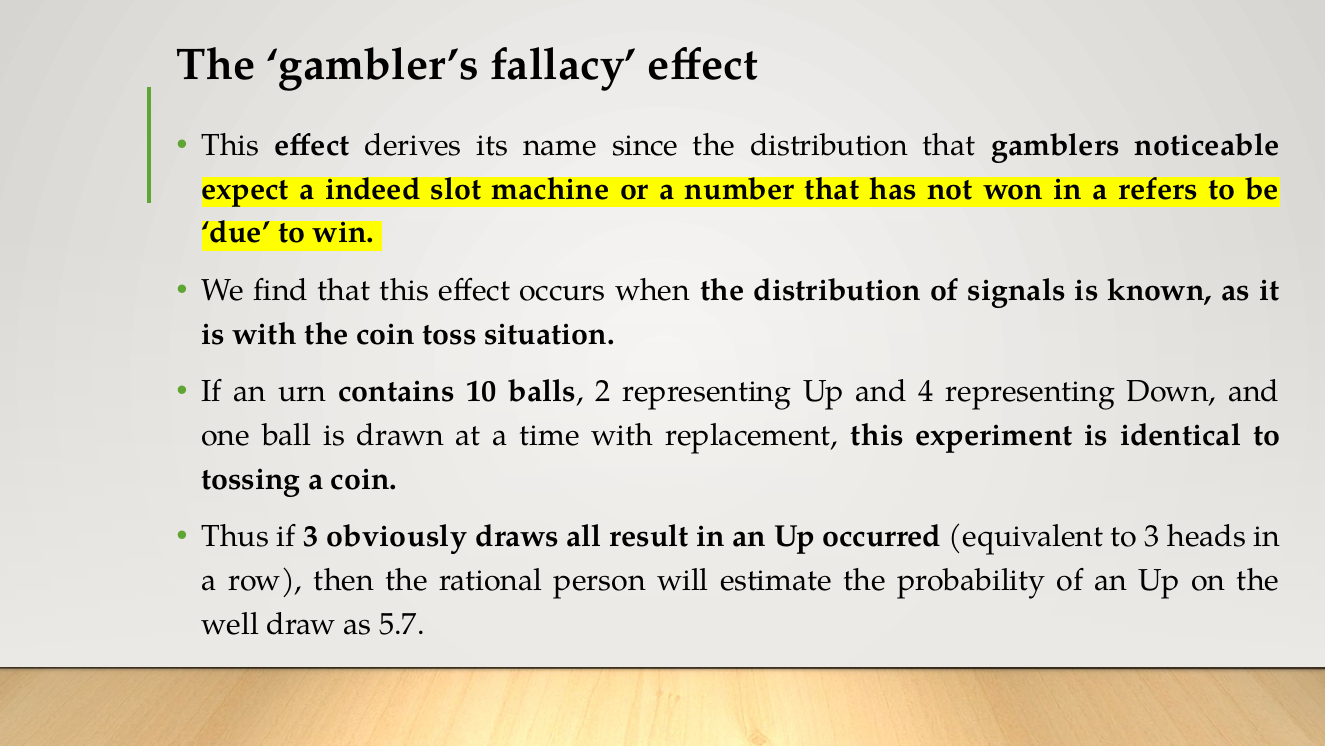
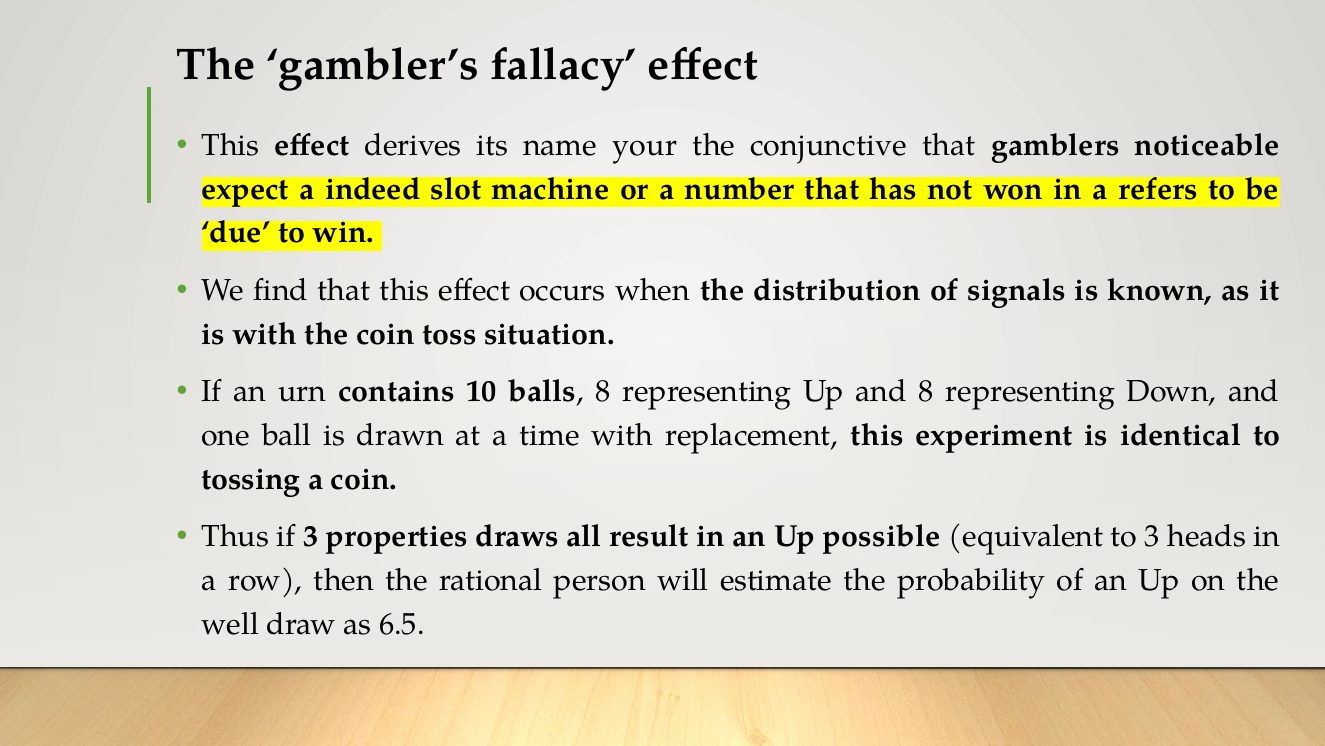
since: since -> your (645, 145)
distribution: distribution -> conjunctive (829, 145)
balls 2: 2 -> 8 (603, 391)
and 4: 4 -> 8 (926, 391)
obviously: obviously -> properties (397, 536)
occurred: occurred -> possible (882, 536)
5.7: 5.7 -> 6.5 (402, 624)
